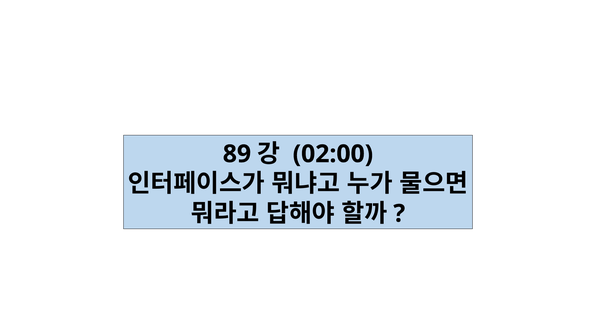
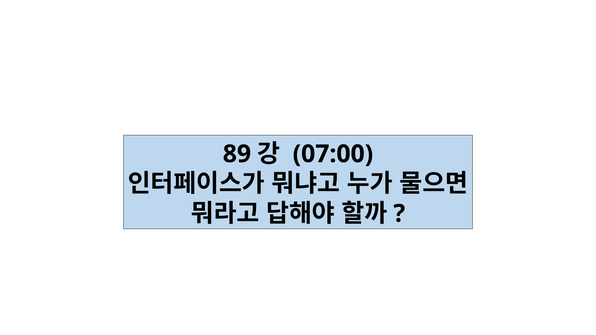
02:00: 02:00 -> 07:00 (333, 154)
